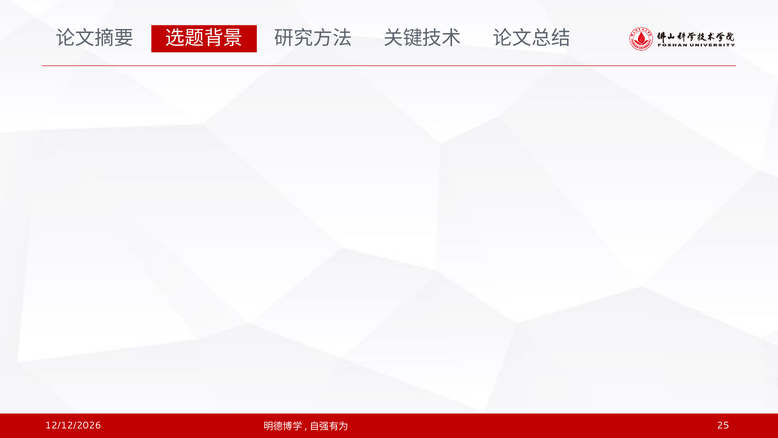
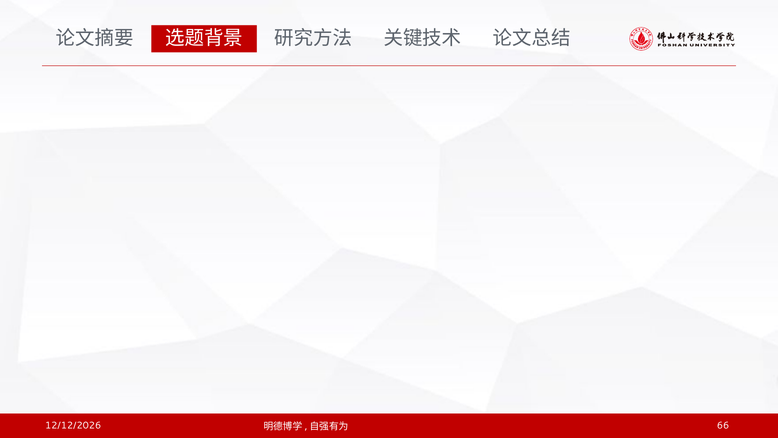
25: 25 -> 66 (723, 425)
